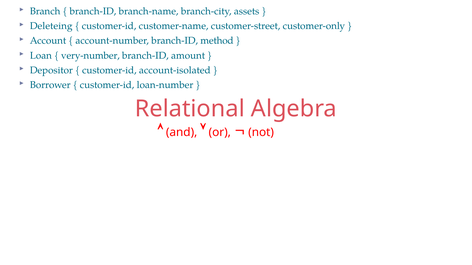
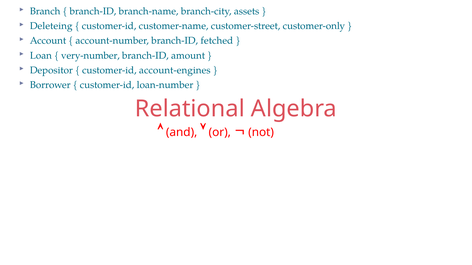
method: method -> fetched (217, 41)
account-isolated: account-isolated -> account-engines (175, 70)
